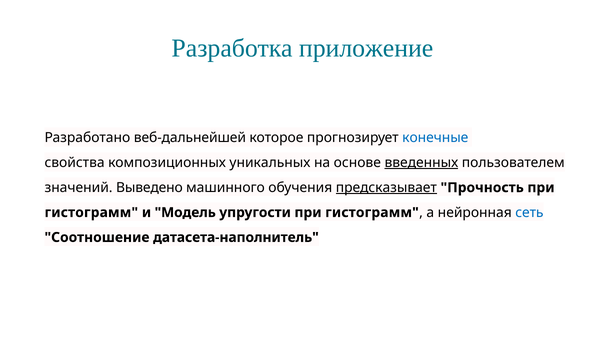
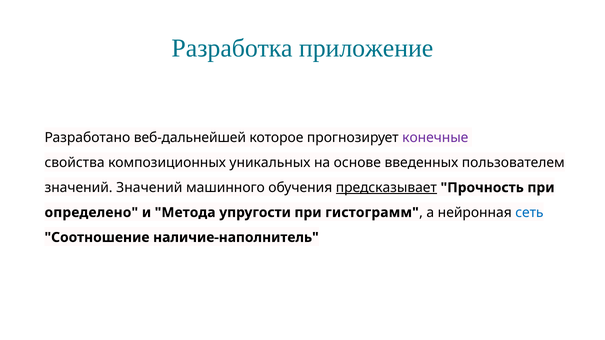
конечные colour: blue -> purple (435, 138)
введенных underline: present -> none (421, 163)
значений Выведено: Выведено -> Значений (149, 188)
гистограмм: гистограмм -> определено (91, 213)
Модель: Модель -> Метода (185, 213)
датасета-наполнитель: датасета-наполнитель -> наличие-наполнитель (236, 238)
